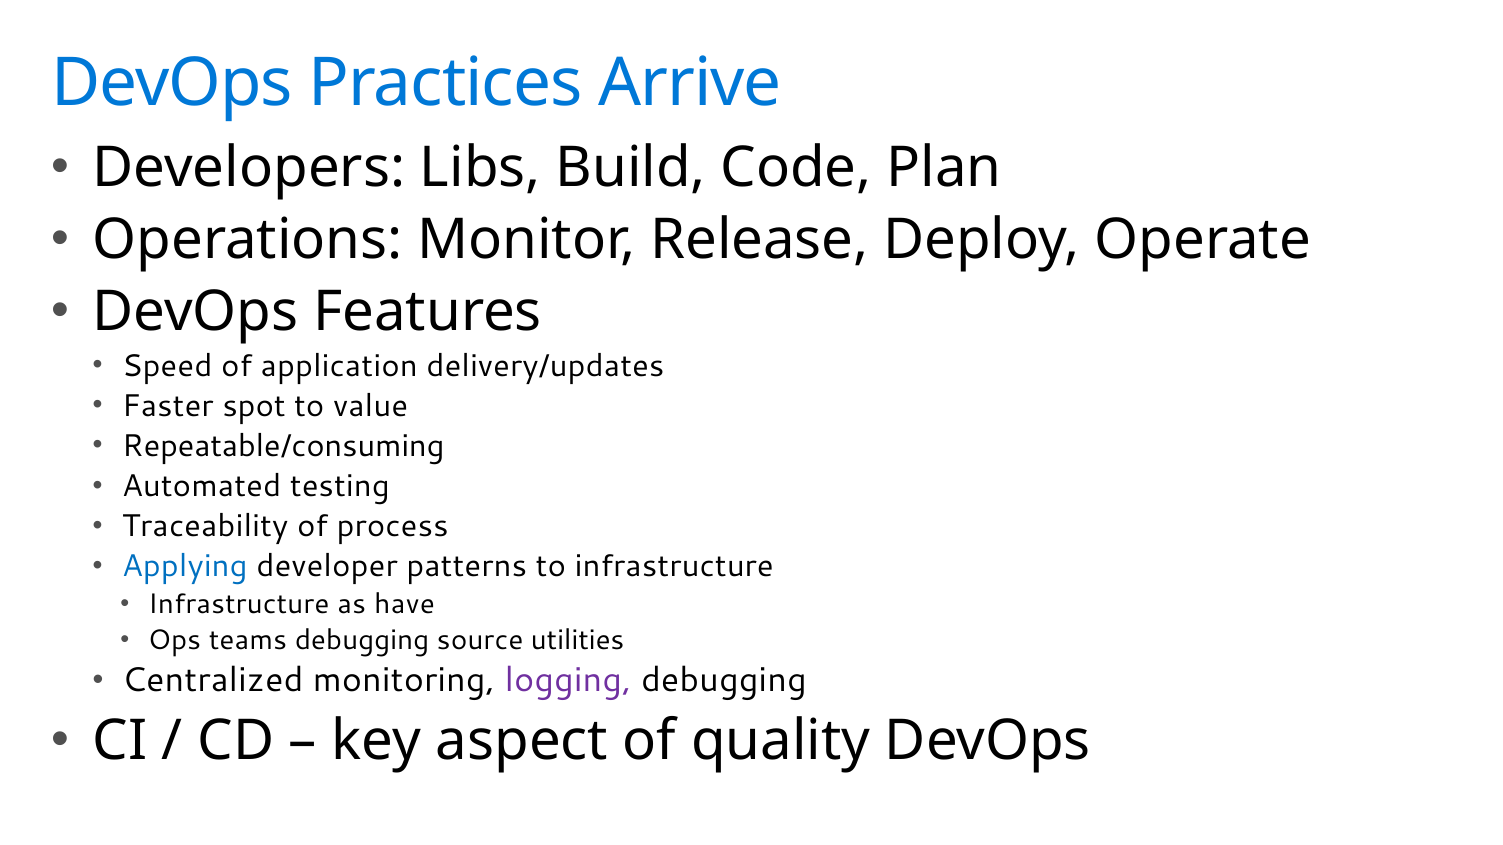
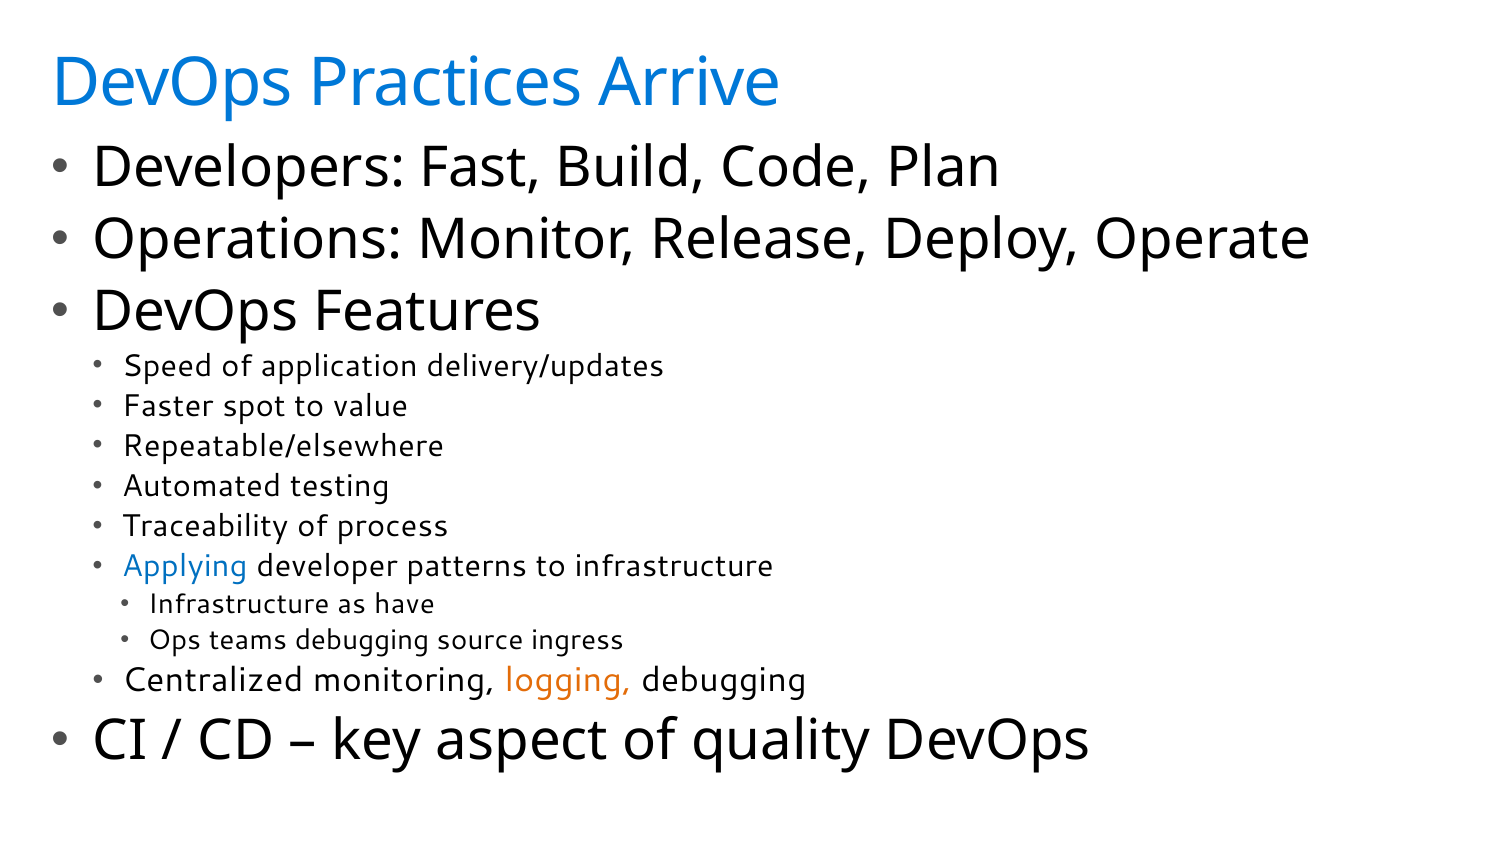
Libs: Libs -> Fast (481, 168)
Repeatable/consuming: Repeatable/consuming -> Repeatable/elsewhere (283, 446)
utilities: utilities -> ingress (578, 640)
logging colour: purple -> orange (568, 681)
